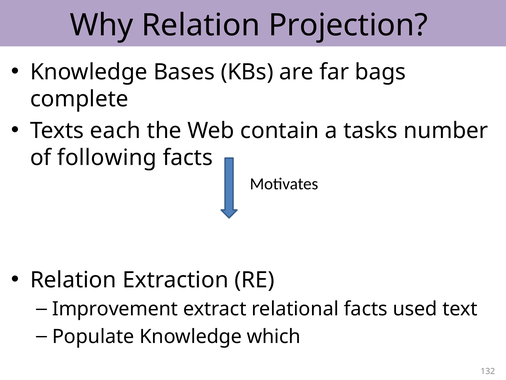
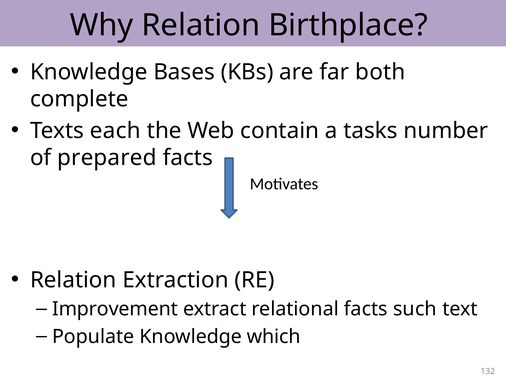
Projection: Projection -> Birthplace (348, 25)
bags: bags -> both (380, 72)
following: following -> prepared (107, 157)
used: used -> such (415, 309)
